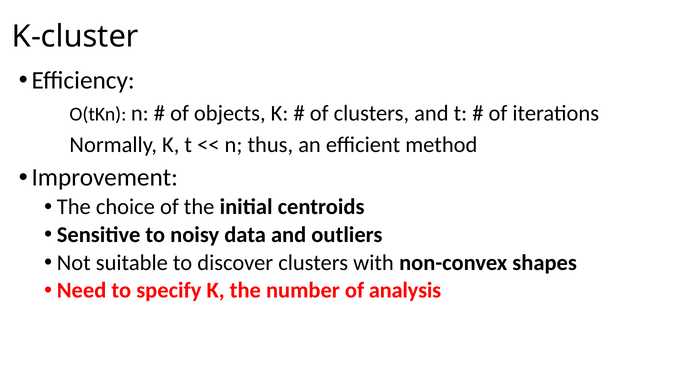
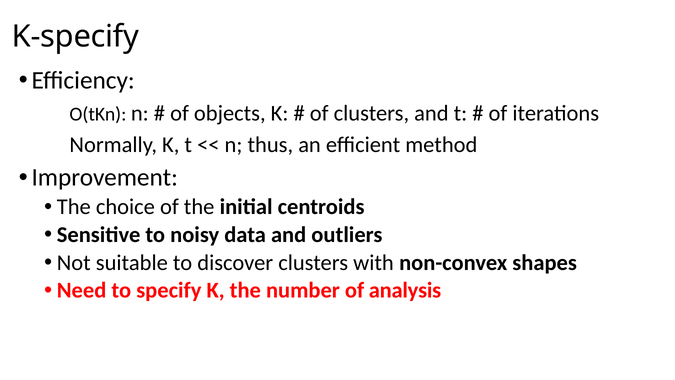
K-cluster: K-cluster -> K-specify (75, 36)
